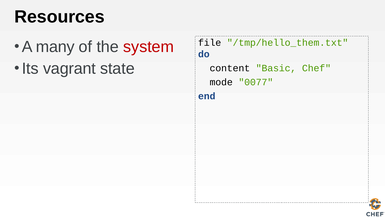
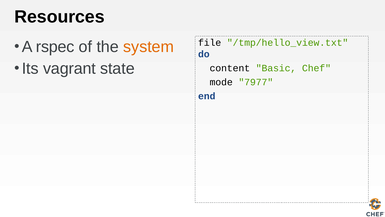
/tmp/hello_them.txt: /tmp/hello_them.txt -> /tmp/hello_view.txt (288, 43)
many: many -> rspec (55, 47)
system colour: red -> orange (149, 47)
0077: 0077 -> 7977 (256, 82)
